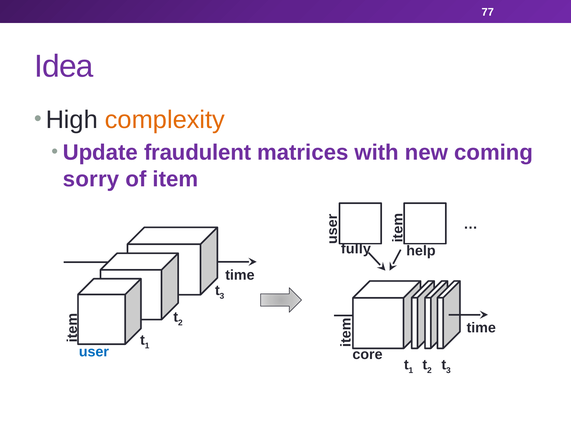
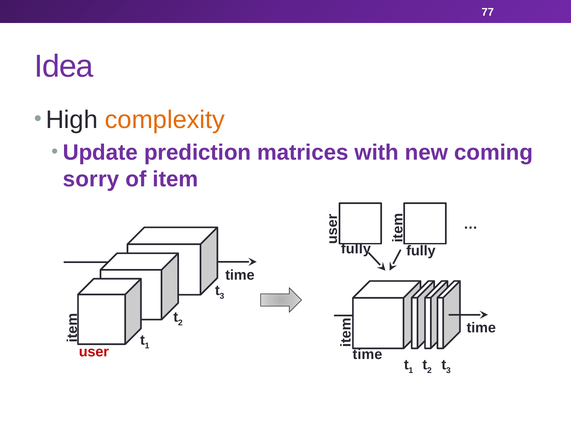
fraudulent: fraudulent -> prediction (198, 153)
help: help -> fully (421, 251)
user colour: blue -> red (94, 352)
core: core -> time (367, 355)
